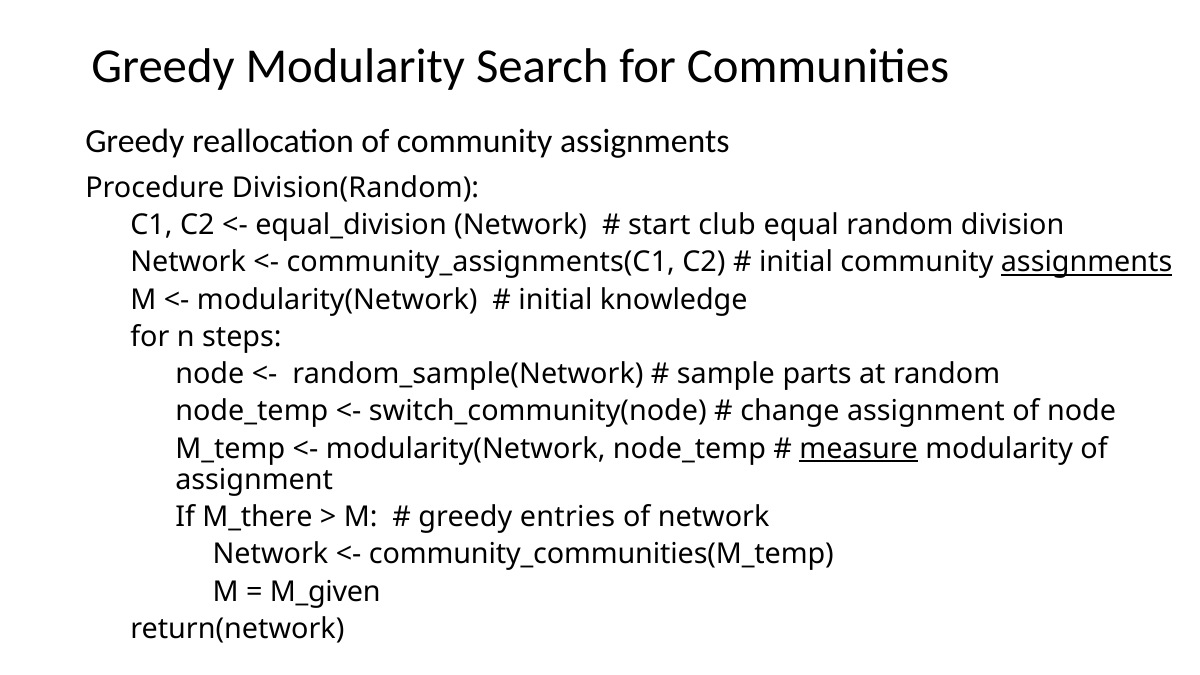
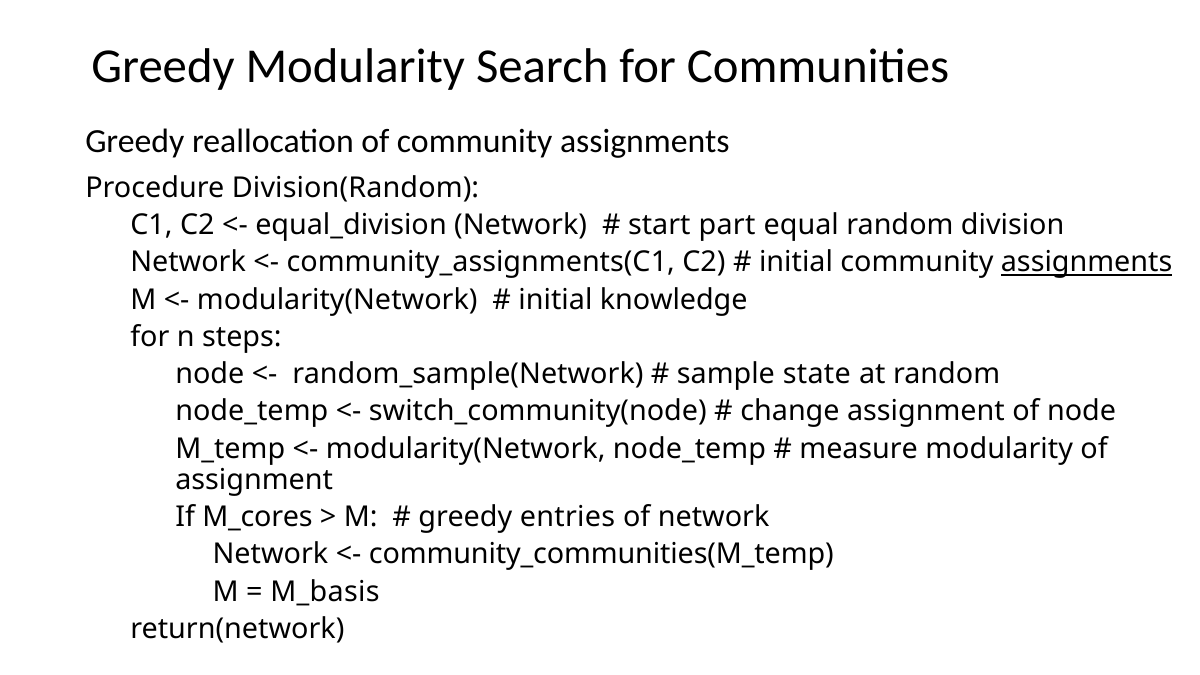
club: club -> part (727, 225)
parts: parts -> state (817, 374)
measure underline: present -> none (859, 449)
M_there: M_there -> M_cores (258, 517)
M_given: M_given -> M_basis (325, 592)
